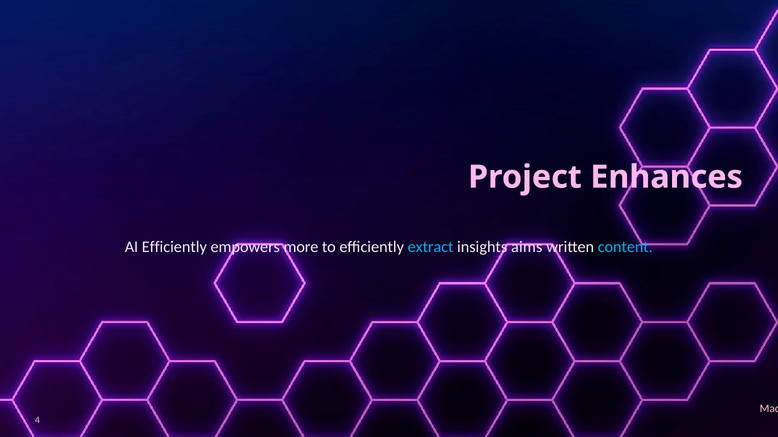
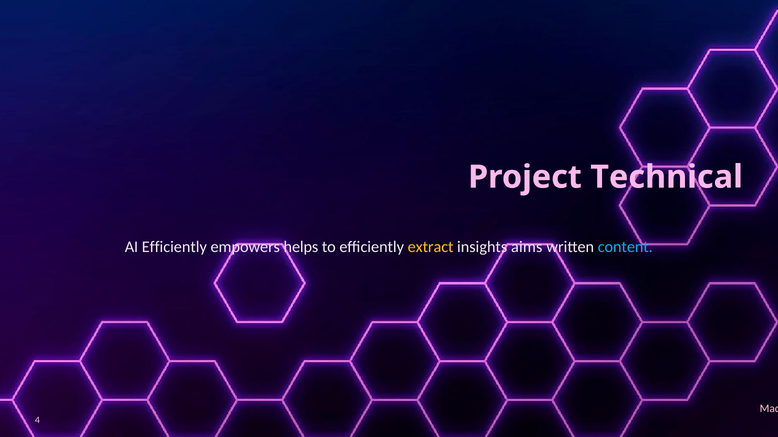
Enhances: Enhances -> Technical (666, 177)
more: more -> helps (301, 247)
extract colour: light blue -> yellow (431, 247)
